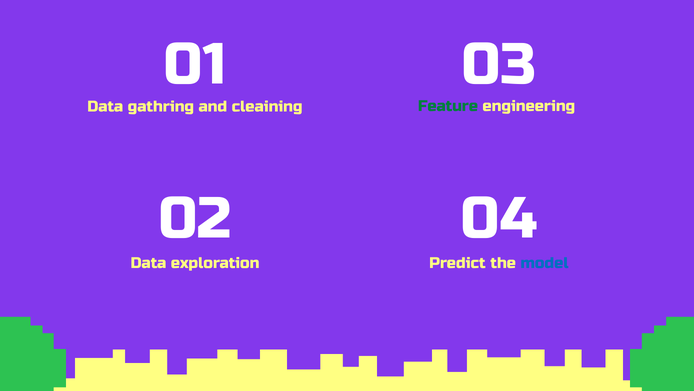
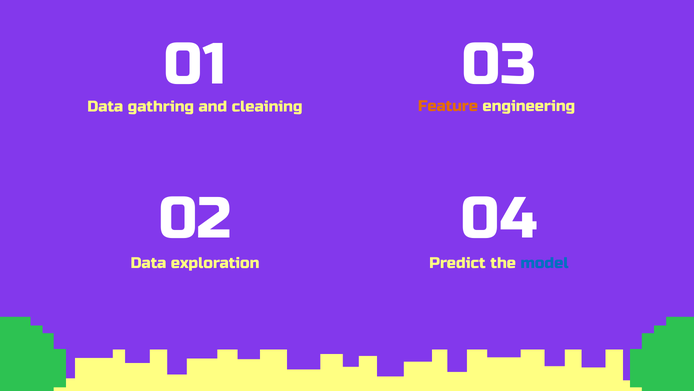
Feature colour: green -> orange (448, 106)
